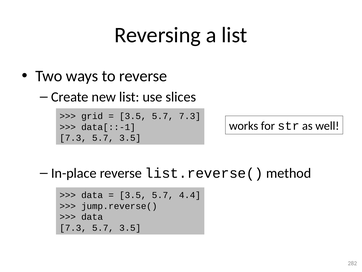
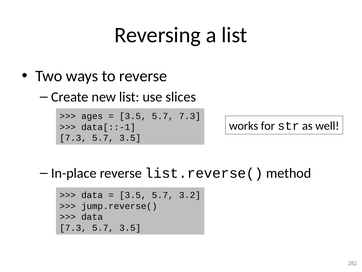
grid: grid -> ages (92, 116)
4.4: 4.4 -> 3.2 (190, 195)
